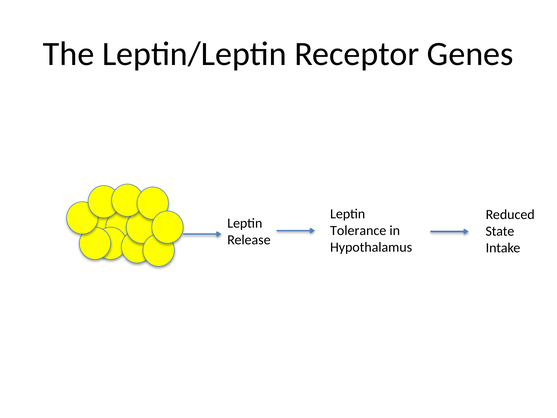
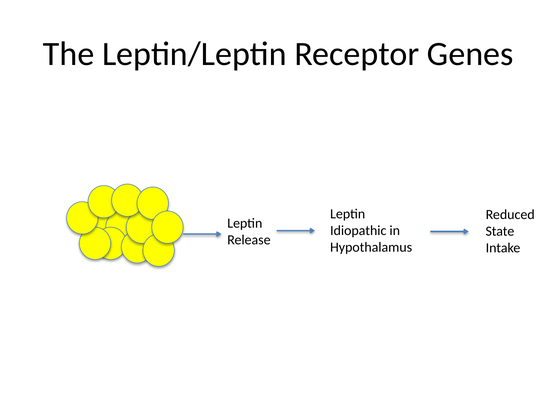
Tolerance: Tolerance -> Idiopathic (358, 230)
